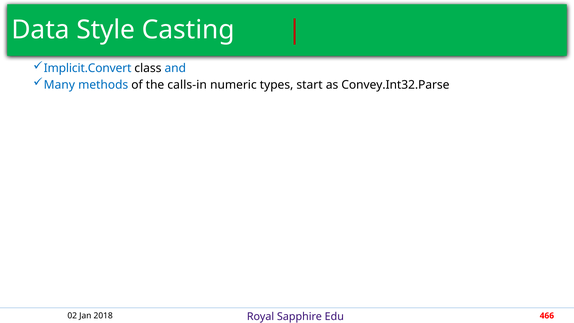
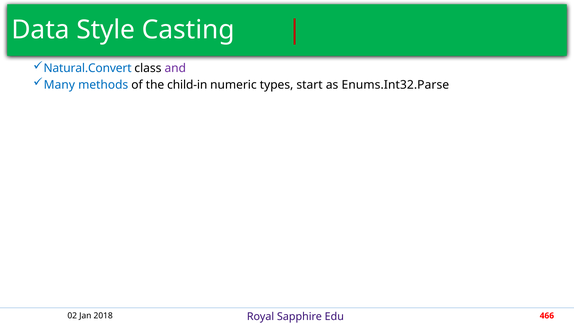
Implicit.Convert: Implicit.Convert -> Natural.Convert (88, 68)
and colour: blue -> purple (175, 68)
calls-in: calls-in -> child-in (187, 85)
Convey.Int32.Parse: Convey.Int32.Parse -> Enums.Int32.Parse (395, 85)
